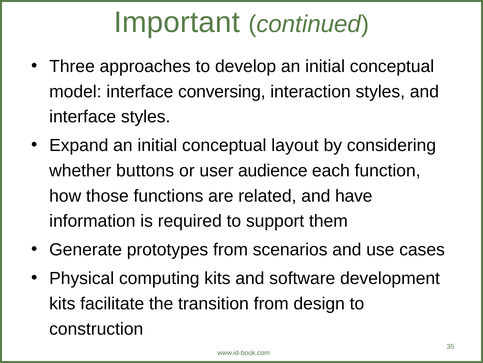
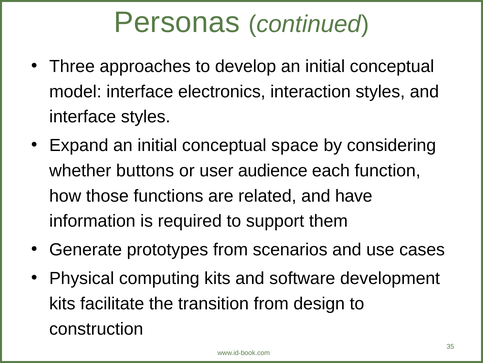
Important: Important -> Personas (177, 22)
conversing: conversing -> electronics (222, 91)
layout: layout -> space (295, 145)
